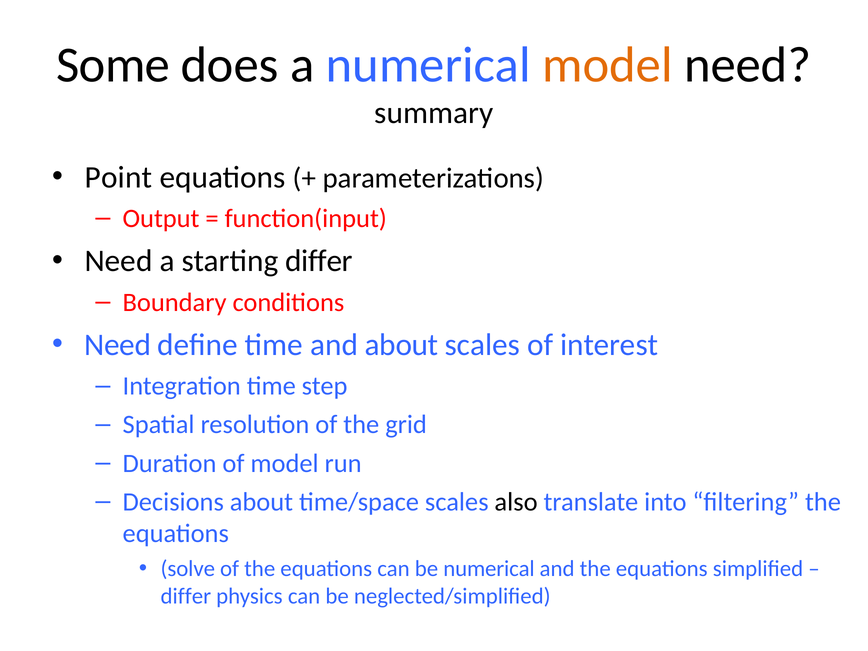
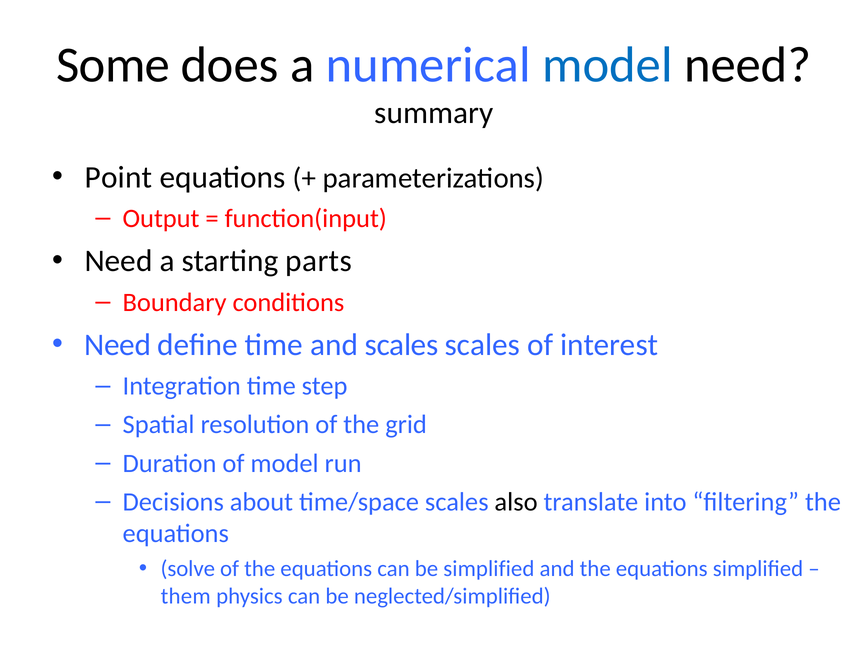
model colour: orange -> blue (607, 65)
starting differ: differ -> parts (319, 261)
and about: about -> scales (402, 345)
be numerical: numerical -> simplified (489, 569)
differ: differ -> them (186, 596)
